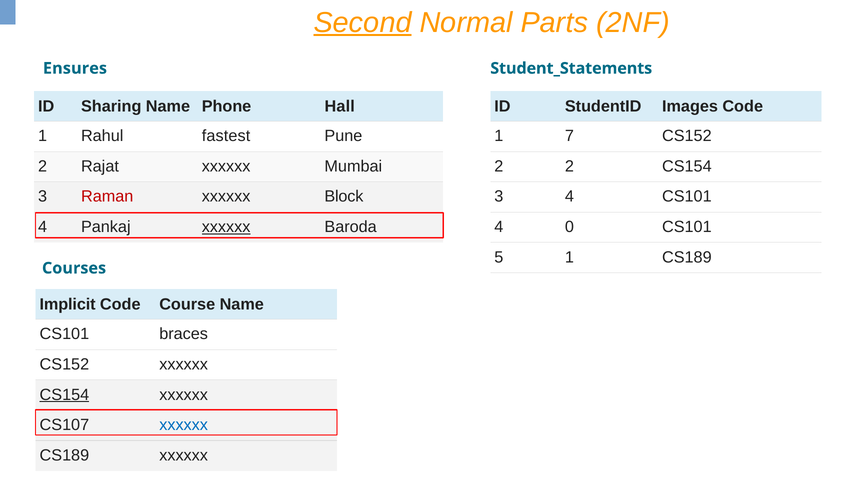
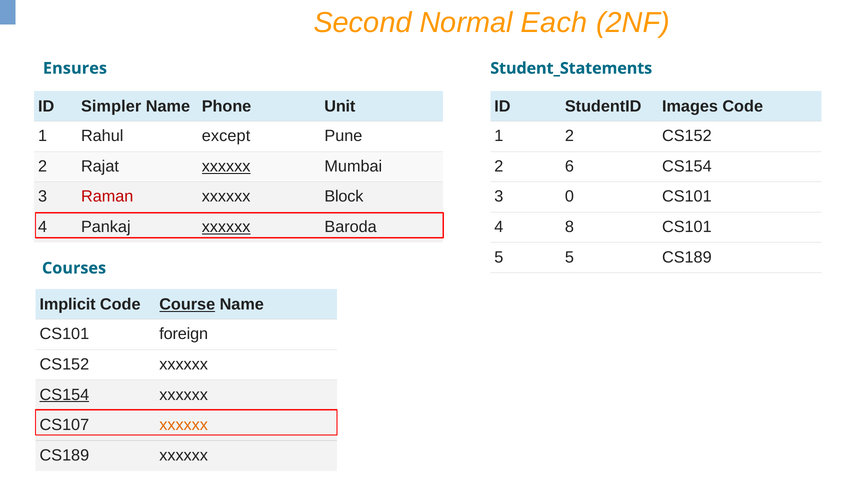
Second underline: present -> none (363, 23)
Parts: Parts -> Each (554, 23)
Sharing: Sharing -> Simpler (111, 106)
Hall: Hall -> Unit (340, 106)
fastest: fastest -> except (226, 136)
1 7: 7 -> 2 (569, 136)
xxxxxx underline: none -> present (226, 166)
2 2: 2 -> 6 (569, 166)
3 4: 4 -> 0 (569, 197)
0: 0 -> 8 (569, 227)
5 1: 1 -> 5 (569, 257)
Course underline: none -> present (187, 305)
braces: braces -> foreign (184, 334)
xxxxxx colour: blue -> orange (184, 425)
